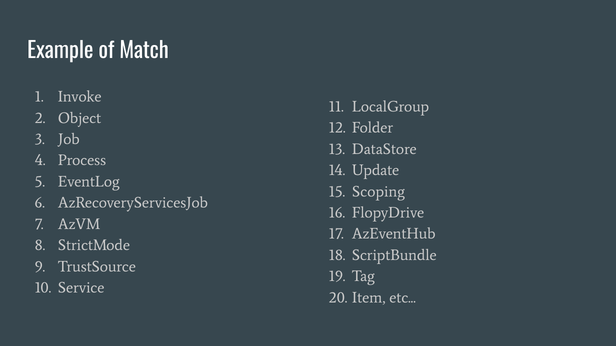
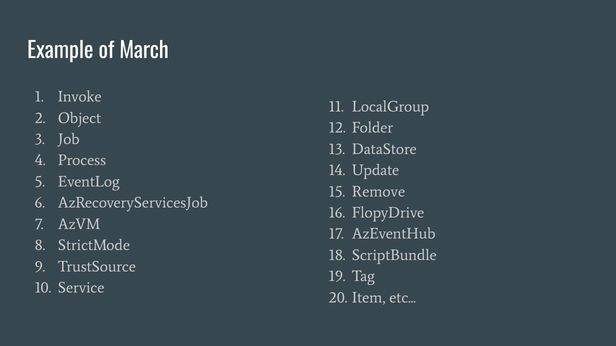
Match: Match -> March (144, 51)
Scoping: Scoping -> Remove (379, 192)
